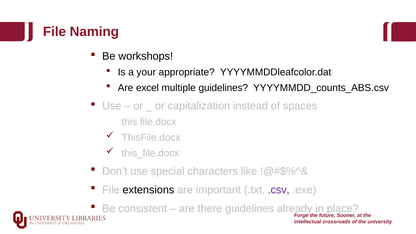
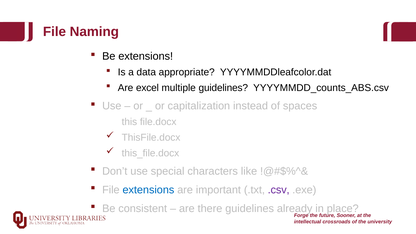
Be workshops: workshops -> extensions (146, 56)
your: your -> data (146, 72)
extensions colour: black -> blue (148, 190)
